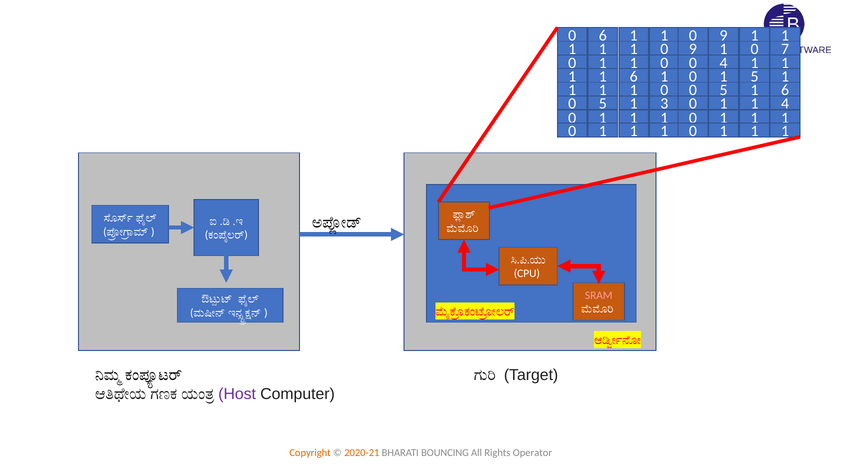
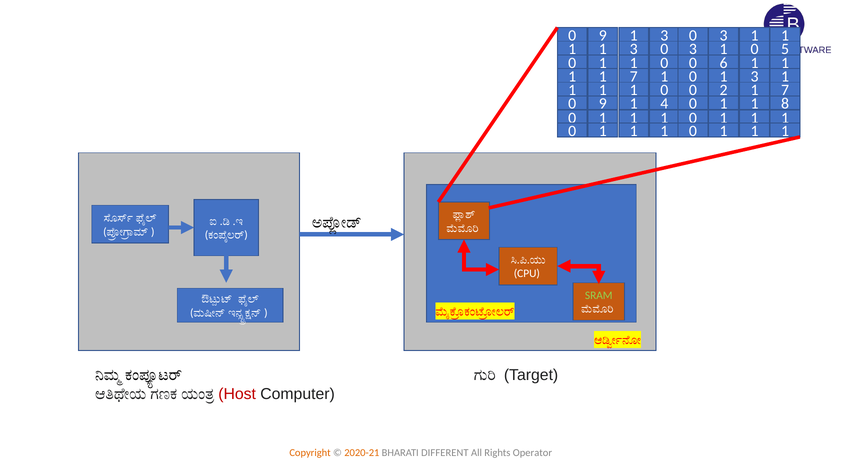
6: 6 -> 9 (603, 35)
1: 1 -> 3 (664, 35)
9: 9 -> 3 (724, 35)
1: 1 -> 3 (634, 49)
9: 9 -> 3 (693, 49)
7: 7 -> 5 (785, 49)
0 4: 4 -> 6 (724, 63)
1 1 6: 6 -> 7 (634, 76)
0 1 5: 5 -> 3 (755, 76)
0 0 5: 5 -> 2 (724, 90)
6: 6 -> 7 (785, 90)
5: 5 -> 9 (603, 104)
3: 3 -> 4 (664, 104)
1 4: 4 -> 8 (785, 104)
SRAM colour: pink -> light green (599, 295)
Host colour: purple -> red (237, 394)
BOUNCING: BOUNCING -> DIFFERENT (445, 452)
